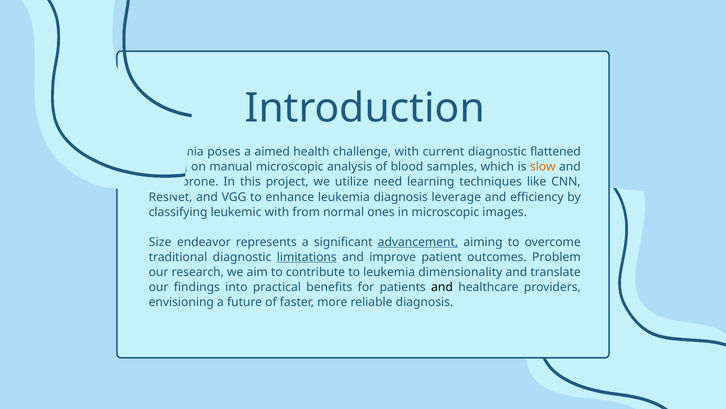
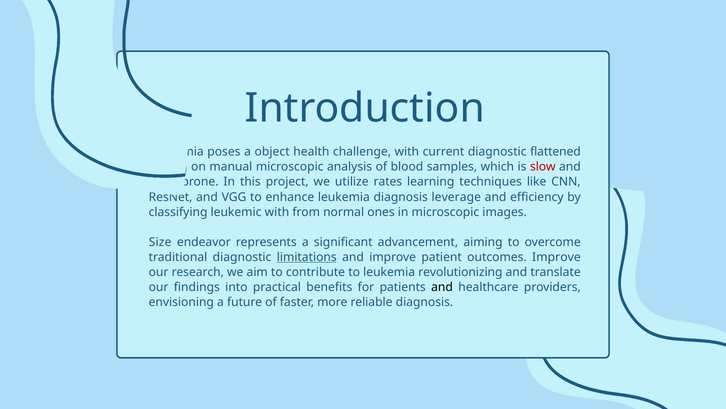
aimed: aimed -> object (272, 152)
slow colour: orange -> red (543, 167)
need: need -> rates (388, 182)
advancement underline: present -> none (418, 242)
outcomes Problem: Problem -> Improve (556, 257)
dimensionality: dimensionality -> revolutionizing (460, 272)
